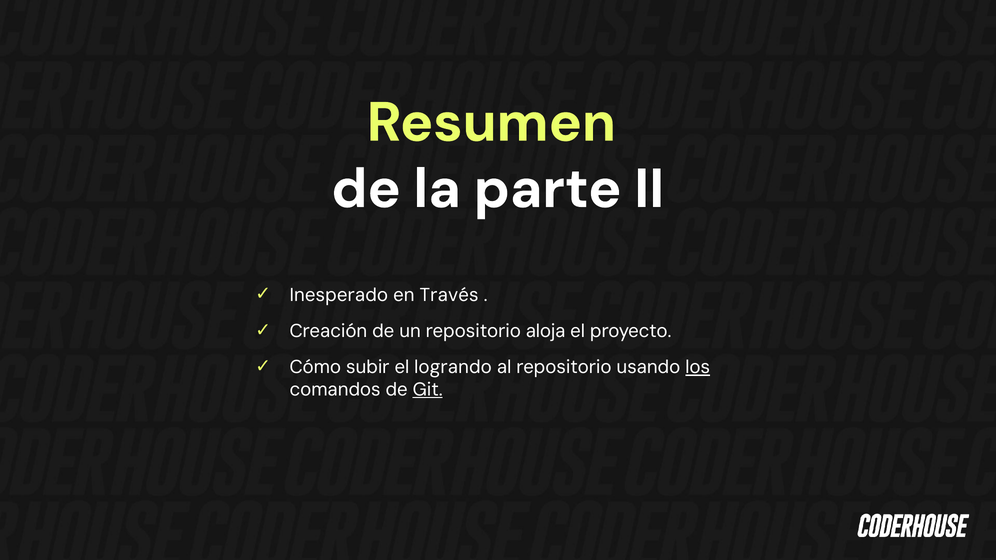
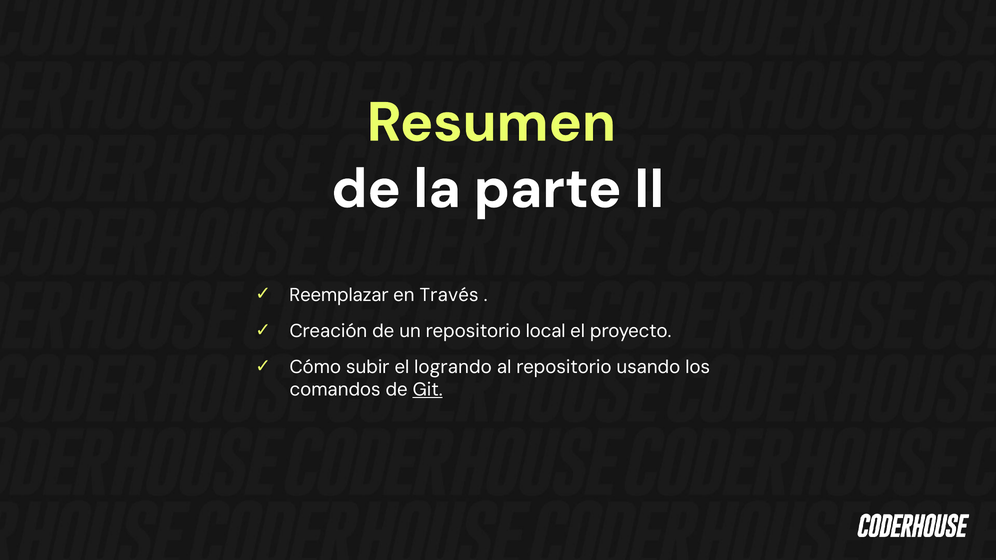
Inesperado: Inesperado -> Reemplazar (339, 295)
aloja: aloja -> local (546, 331)
los underline: present -> none (698, 367)
